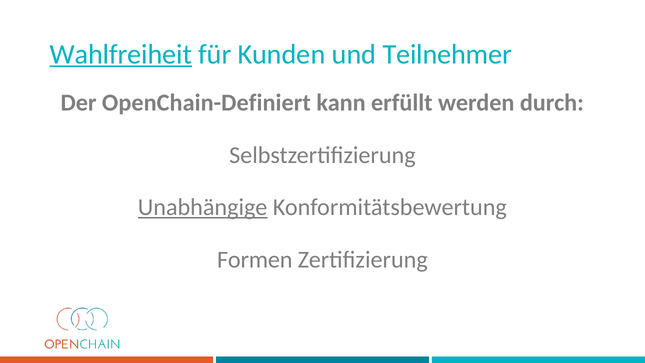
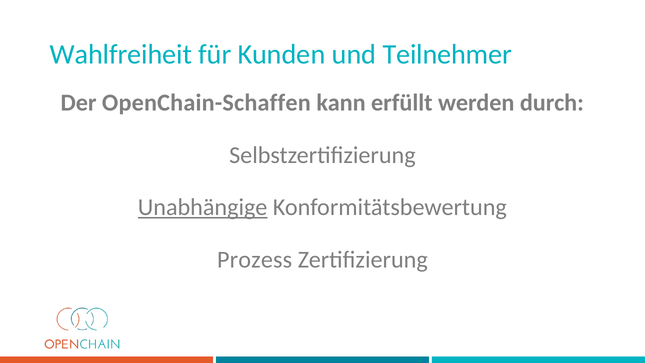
Wahlfreiheit underline: present -> none (121, 54)
OpenChain-Definiert: OpenChain-Definiert -> OpenChain-Schaffen (206, 103)
Formen: Formen -> Prozess (255, 260)
